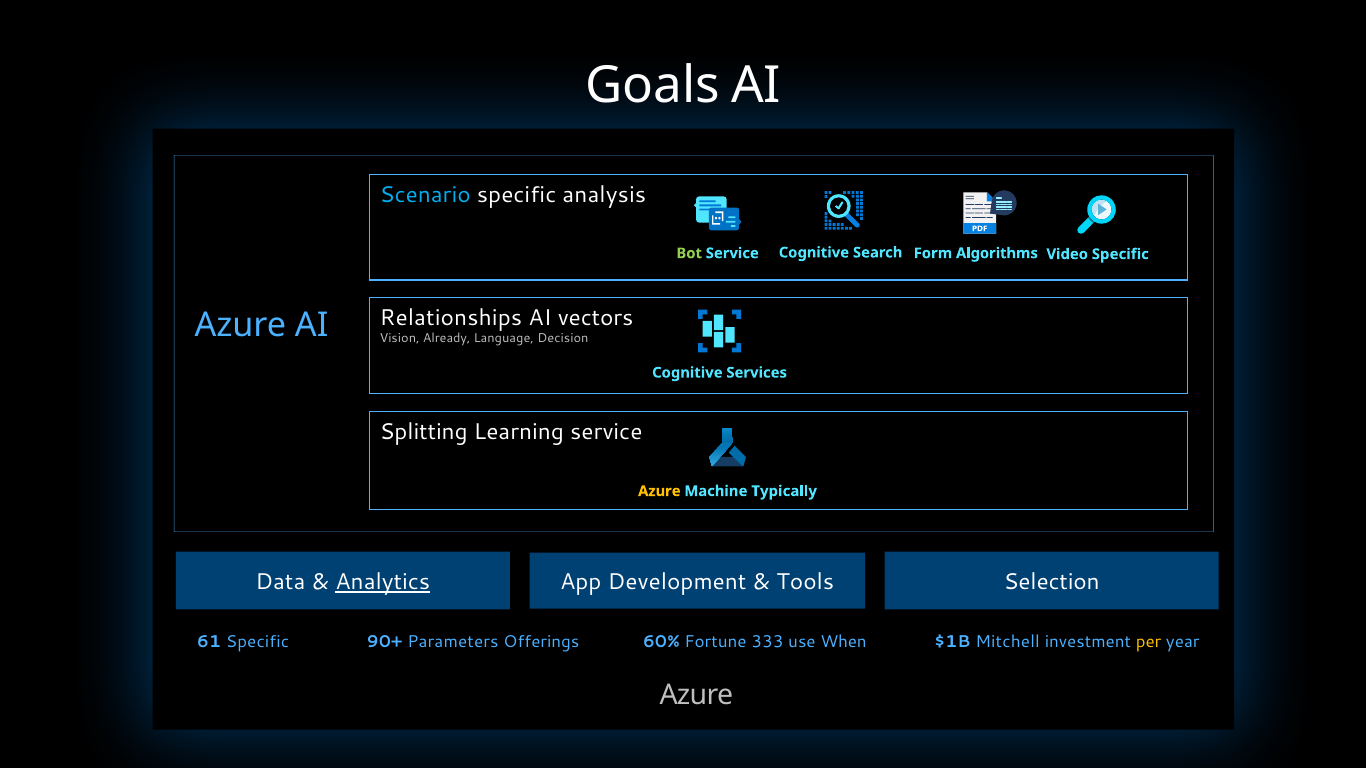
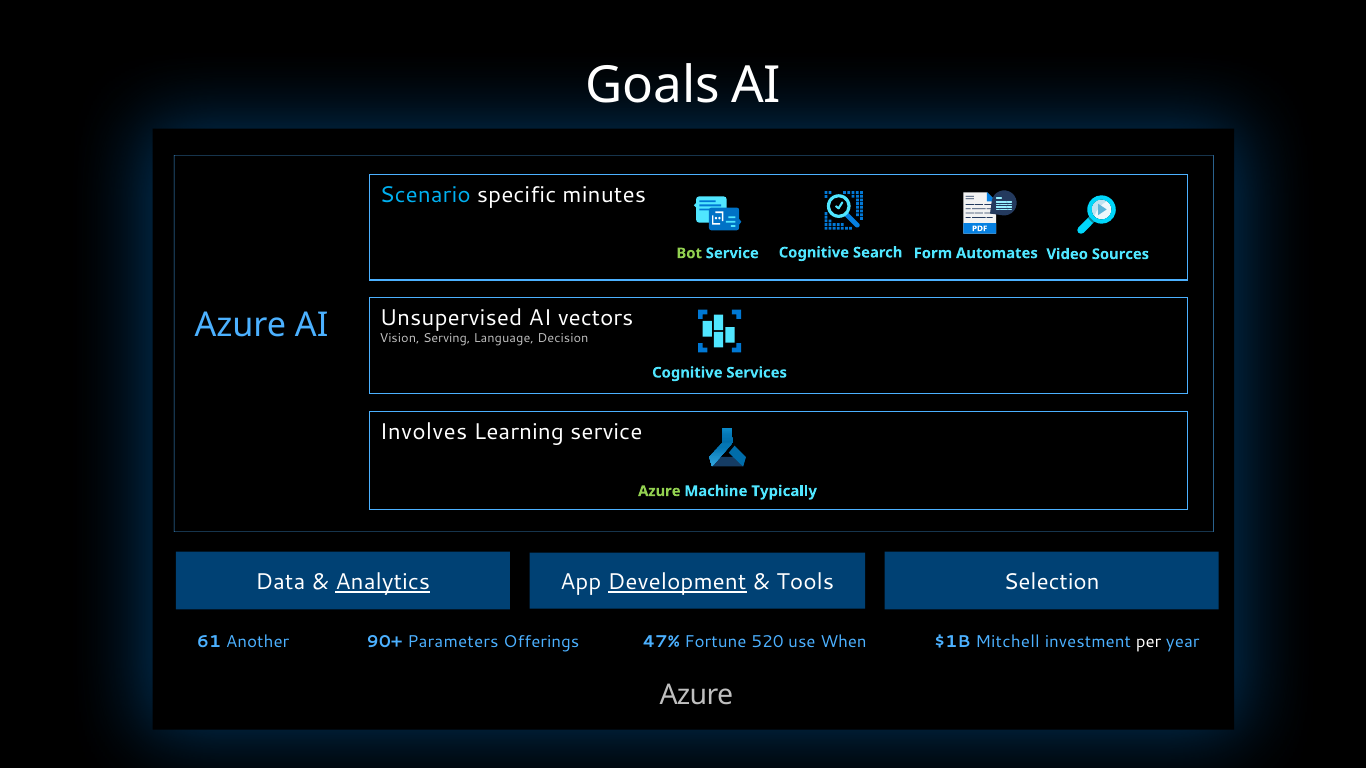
analysis: analysis -> minutes (604, 195)
Algorithms: Algorithms -> Automates (997, 253)
Video Specific: Specific -> Sources (1120, 254)
Relationships: Relationships -> Unsupervised (451, 318)
Already: Already -> Serving (447, 338)
Splitting: Splitting -> Involves (423, 432)
Azure colour: yellow -> light green (659, 491)
Development underline: none -> present (677, 583)
61 Specific: Specific -> Another (258, 642)
60%: 60% -> 47% (661, 642)
333: 333 -> 520 (767, 642)
per colour: yellow -> white (1149, 642)
